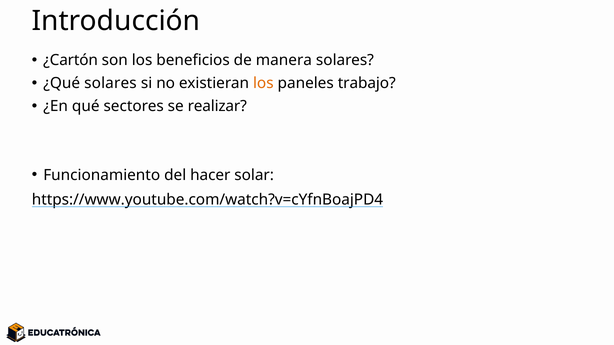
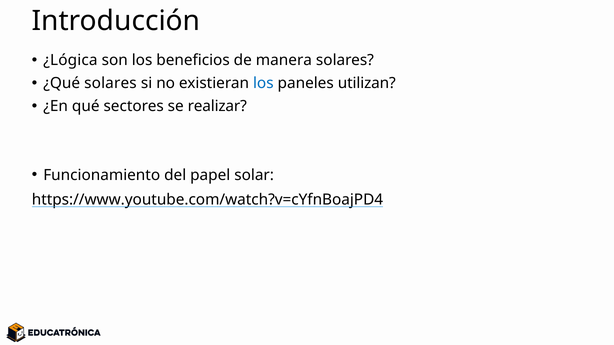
¿Cartón: ¿Cartón -> ¿Lógica (70, 60)
los colour: orange -> blue (263, 83)
trabajo: trabajo -> utilizan (367, 83)
hacer: hacer -> papel (210, 175)
